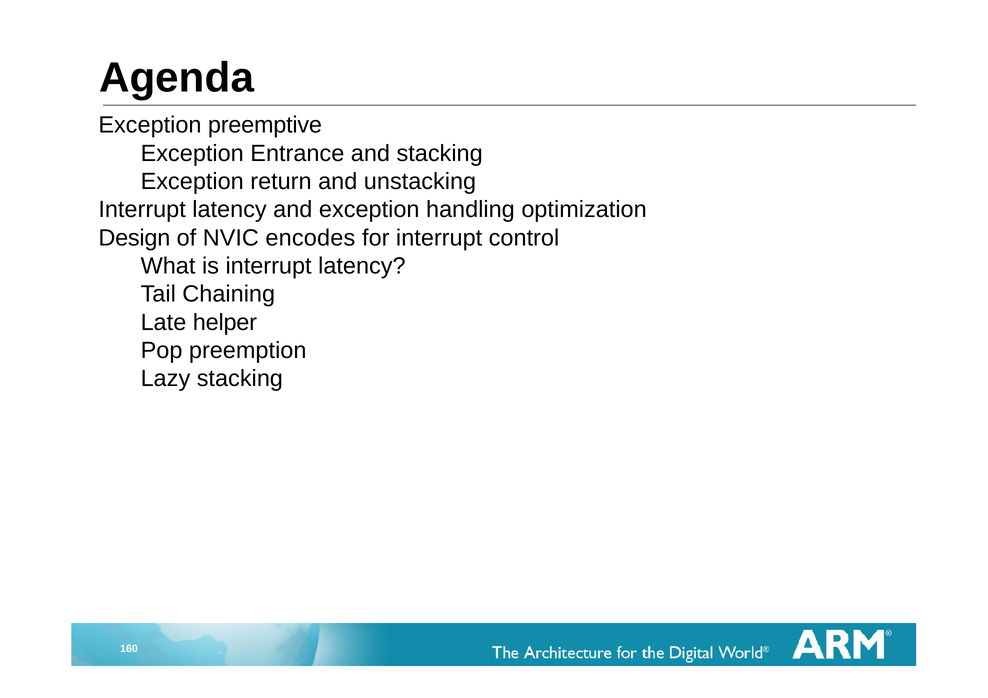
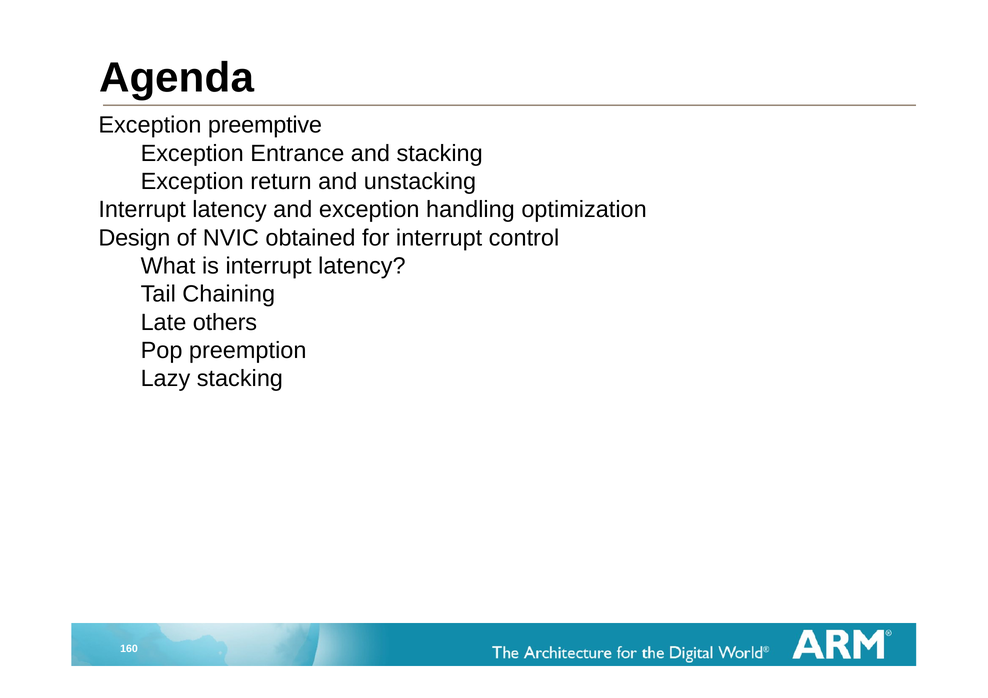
encodes: encodes -> obtained (310, 238)
helper: helper -> others (225, 322)
